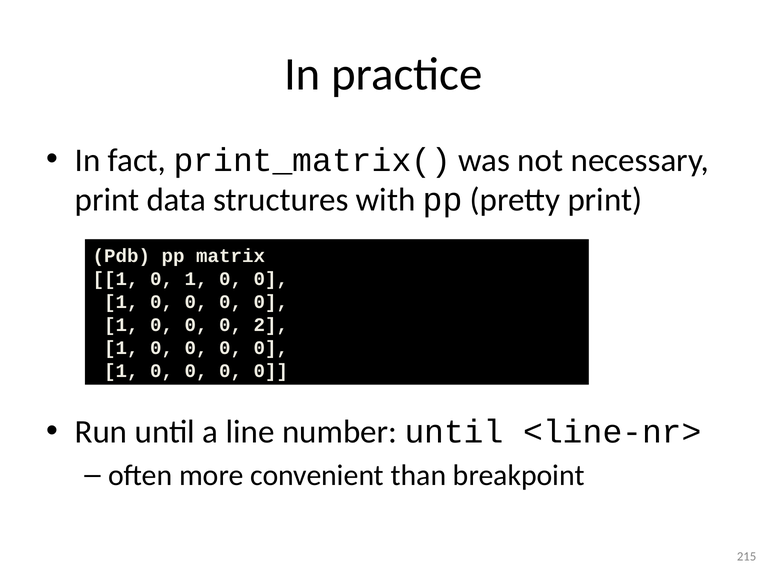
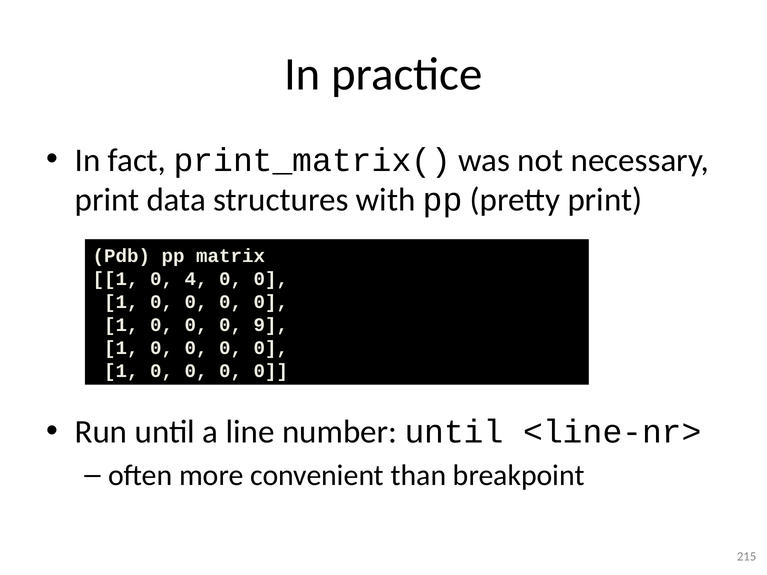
1 0 1: 1 -> 4 (196, 279)
2: 2 -> 9 (271, 325)
